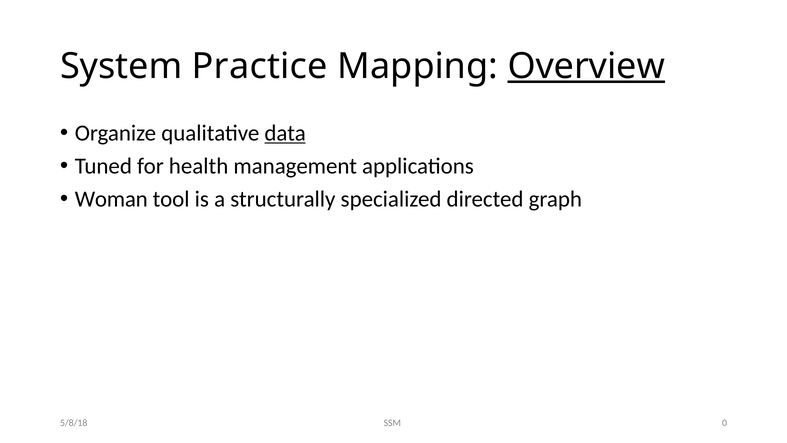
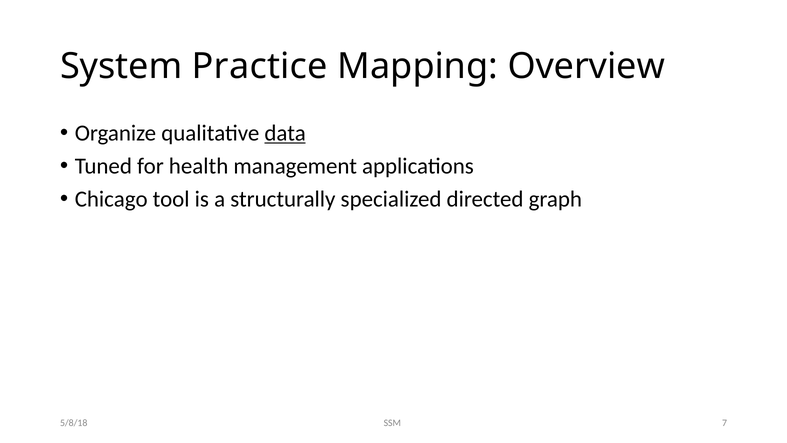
Overview underline: present -> none (586, 66)
Woman: Woman -> Chicago (111, 199)
0: 0 -> 7 (725, 423)
